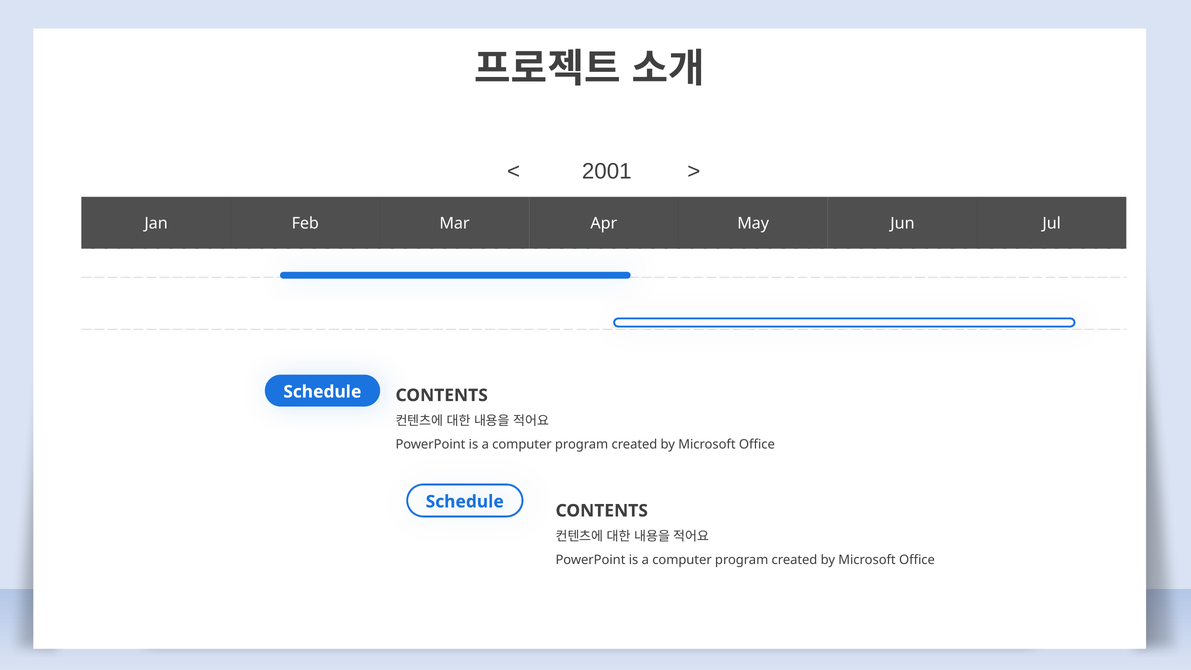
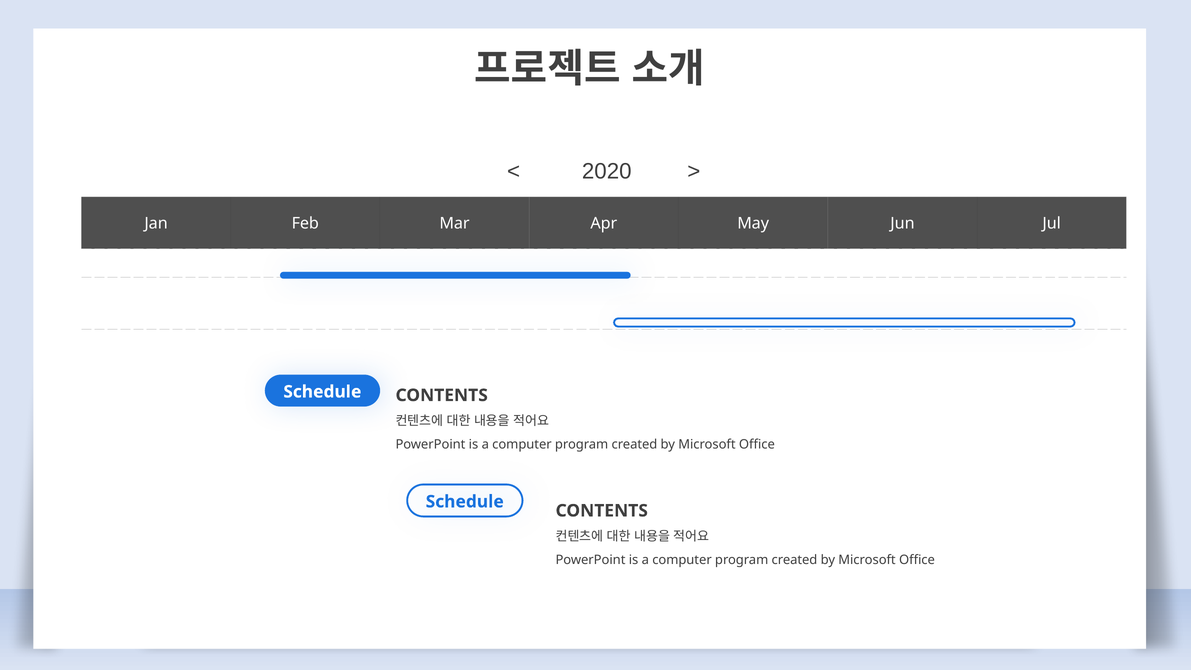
2001: 2001 -> 2020 (607, 171)
